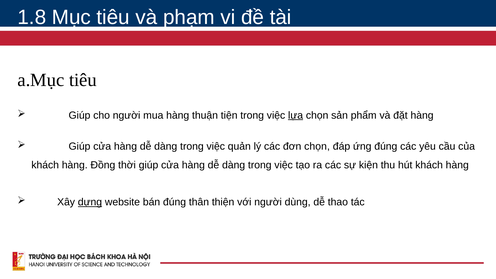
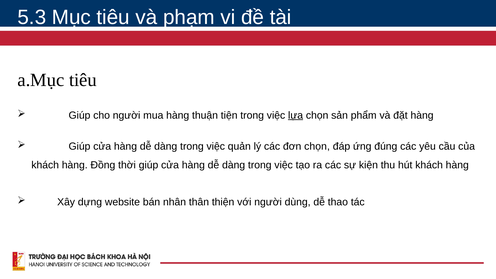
1.8: 1.8 -> 5.3 (32, 17)
dựng underline: present -> none (90, 202)
bán đúng: đúng -> nhân (175, 202)
